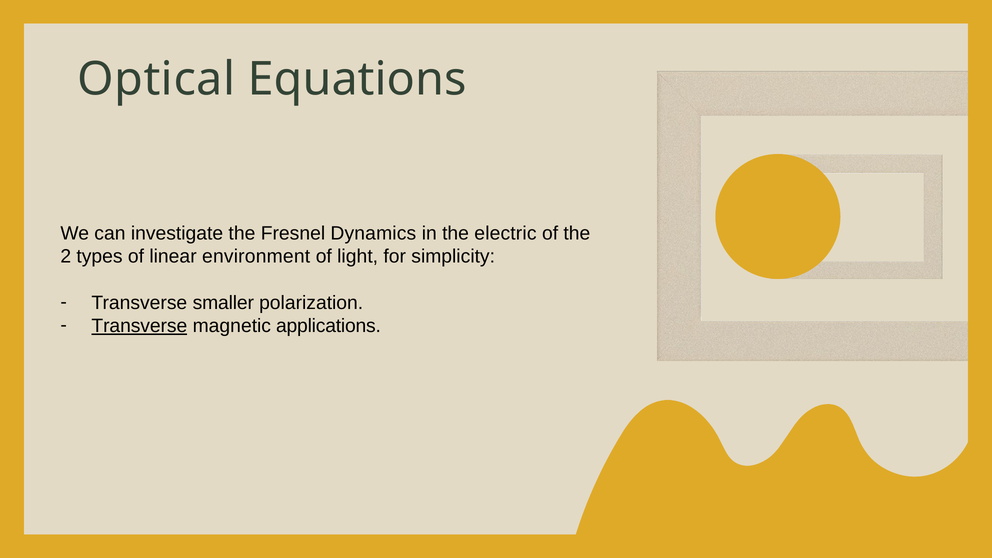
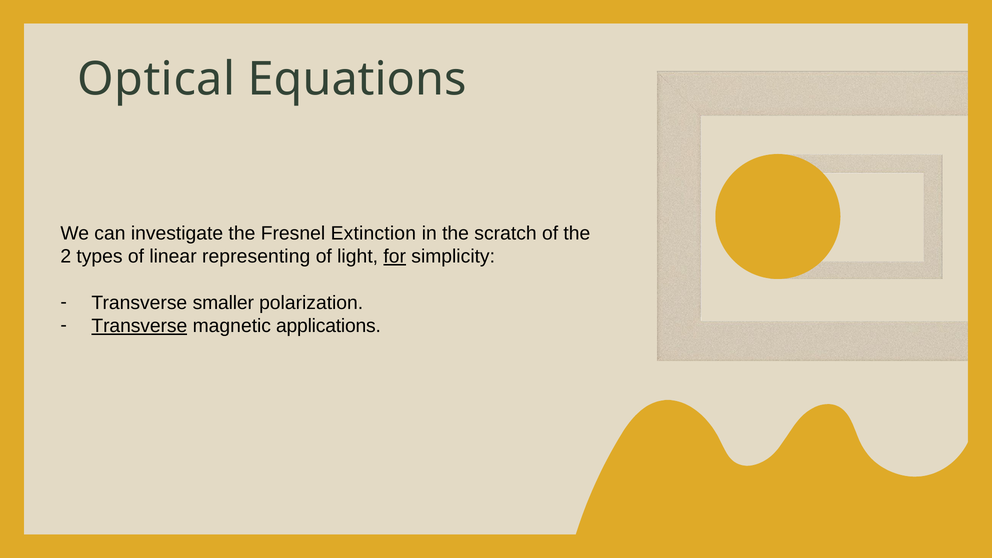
Dynamics: Dynamics -> Extinction (373, 233)
electric: electric -> scratch (506, 233)
environment: environment -> representing (256, 257)
for underline: none -> present (395, 257)
